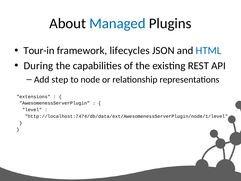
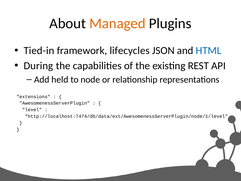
Managed colour: blue -> orange (117, 23)
Tour-in: Tour-in -> Tied-in (39, 51)
step: step -> held (60, 79)
